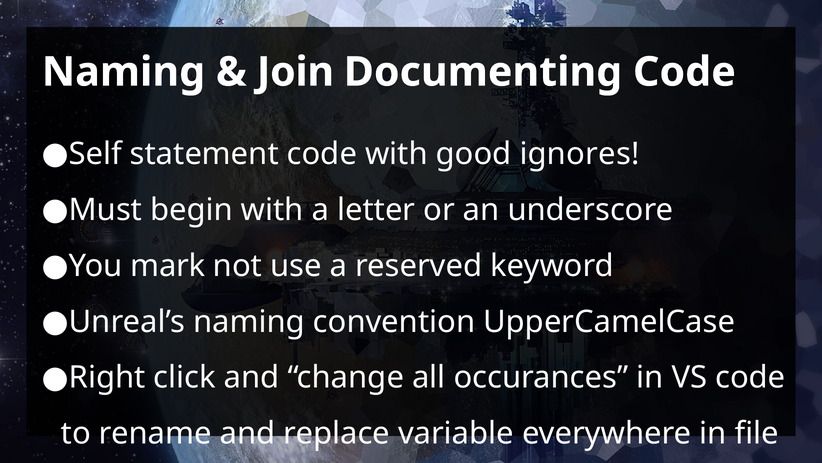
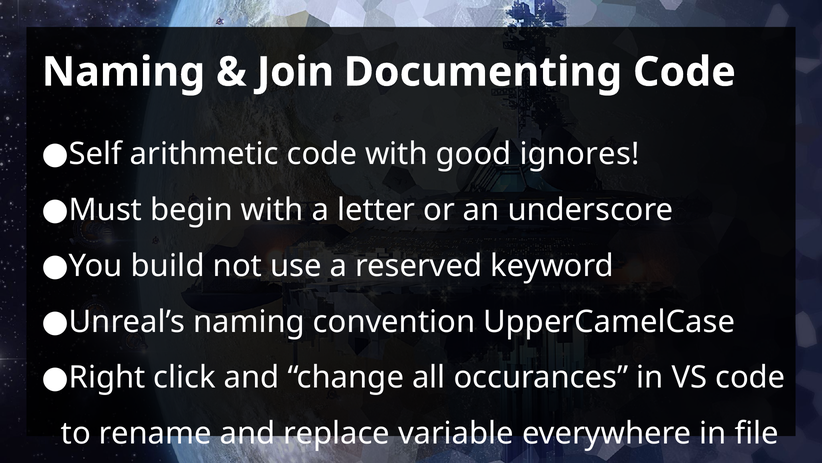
statement: statement -> arithmetic (204, 154)
mark: mark -> build (168, 266)
